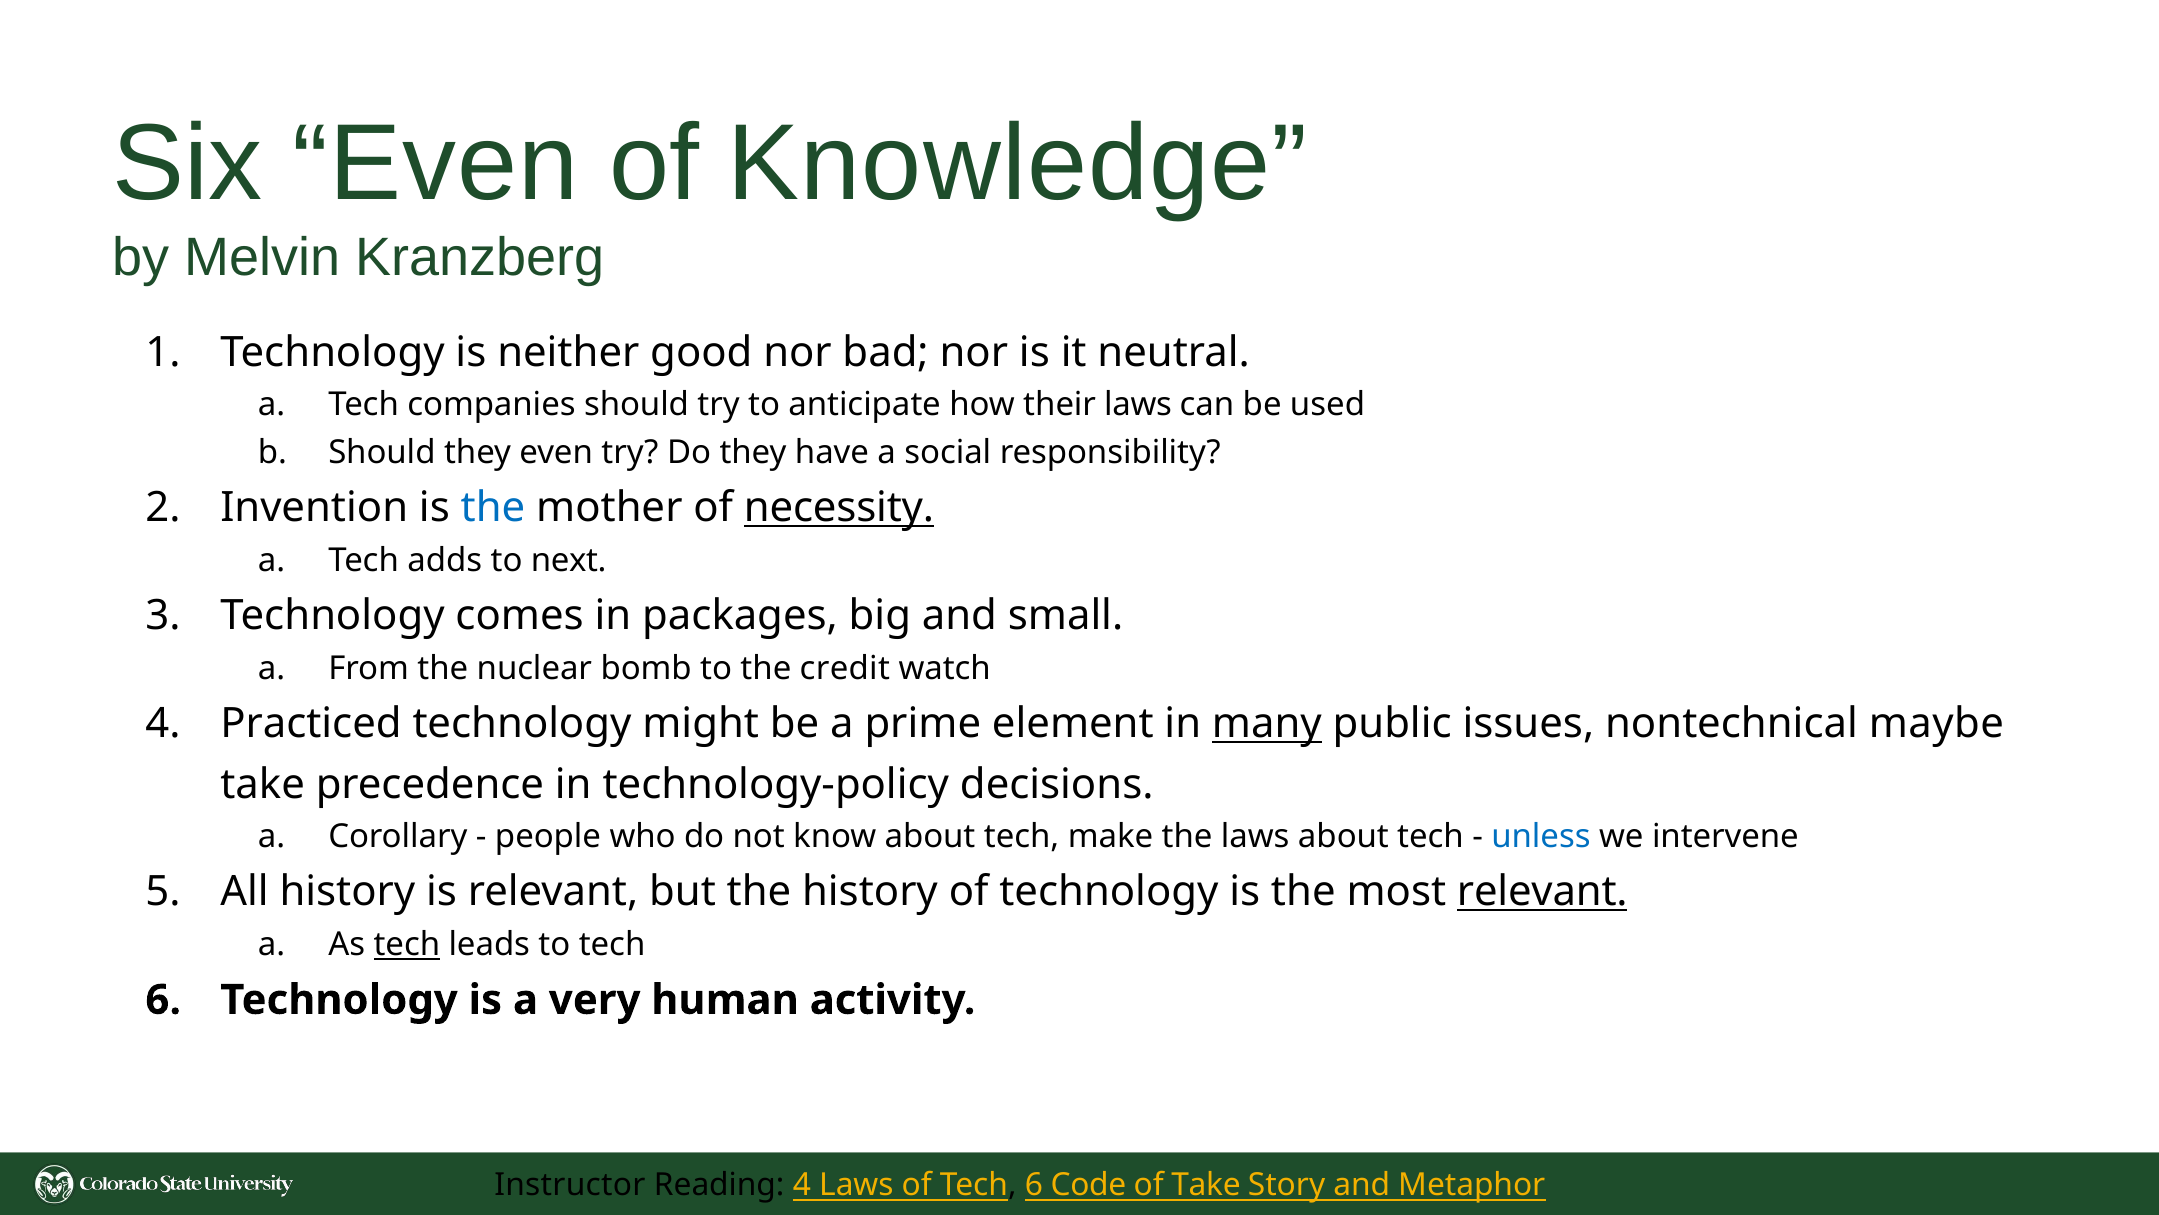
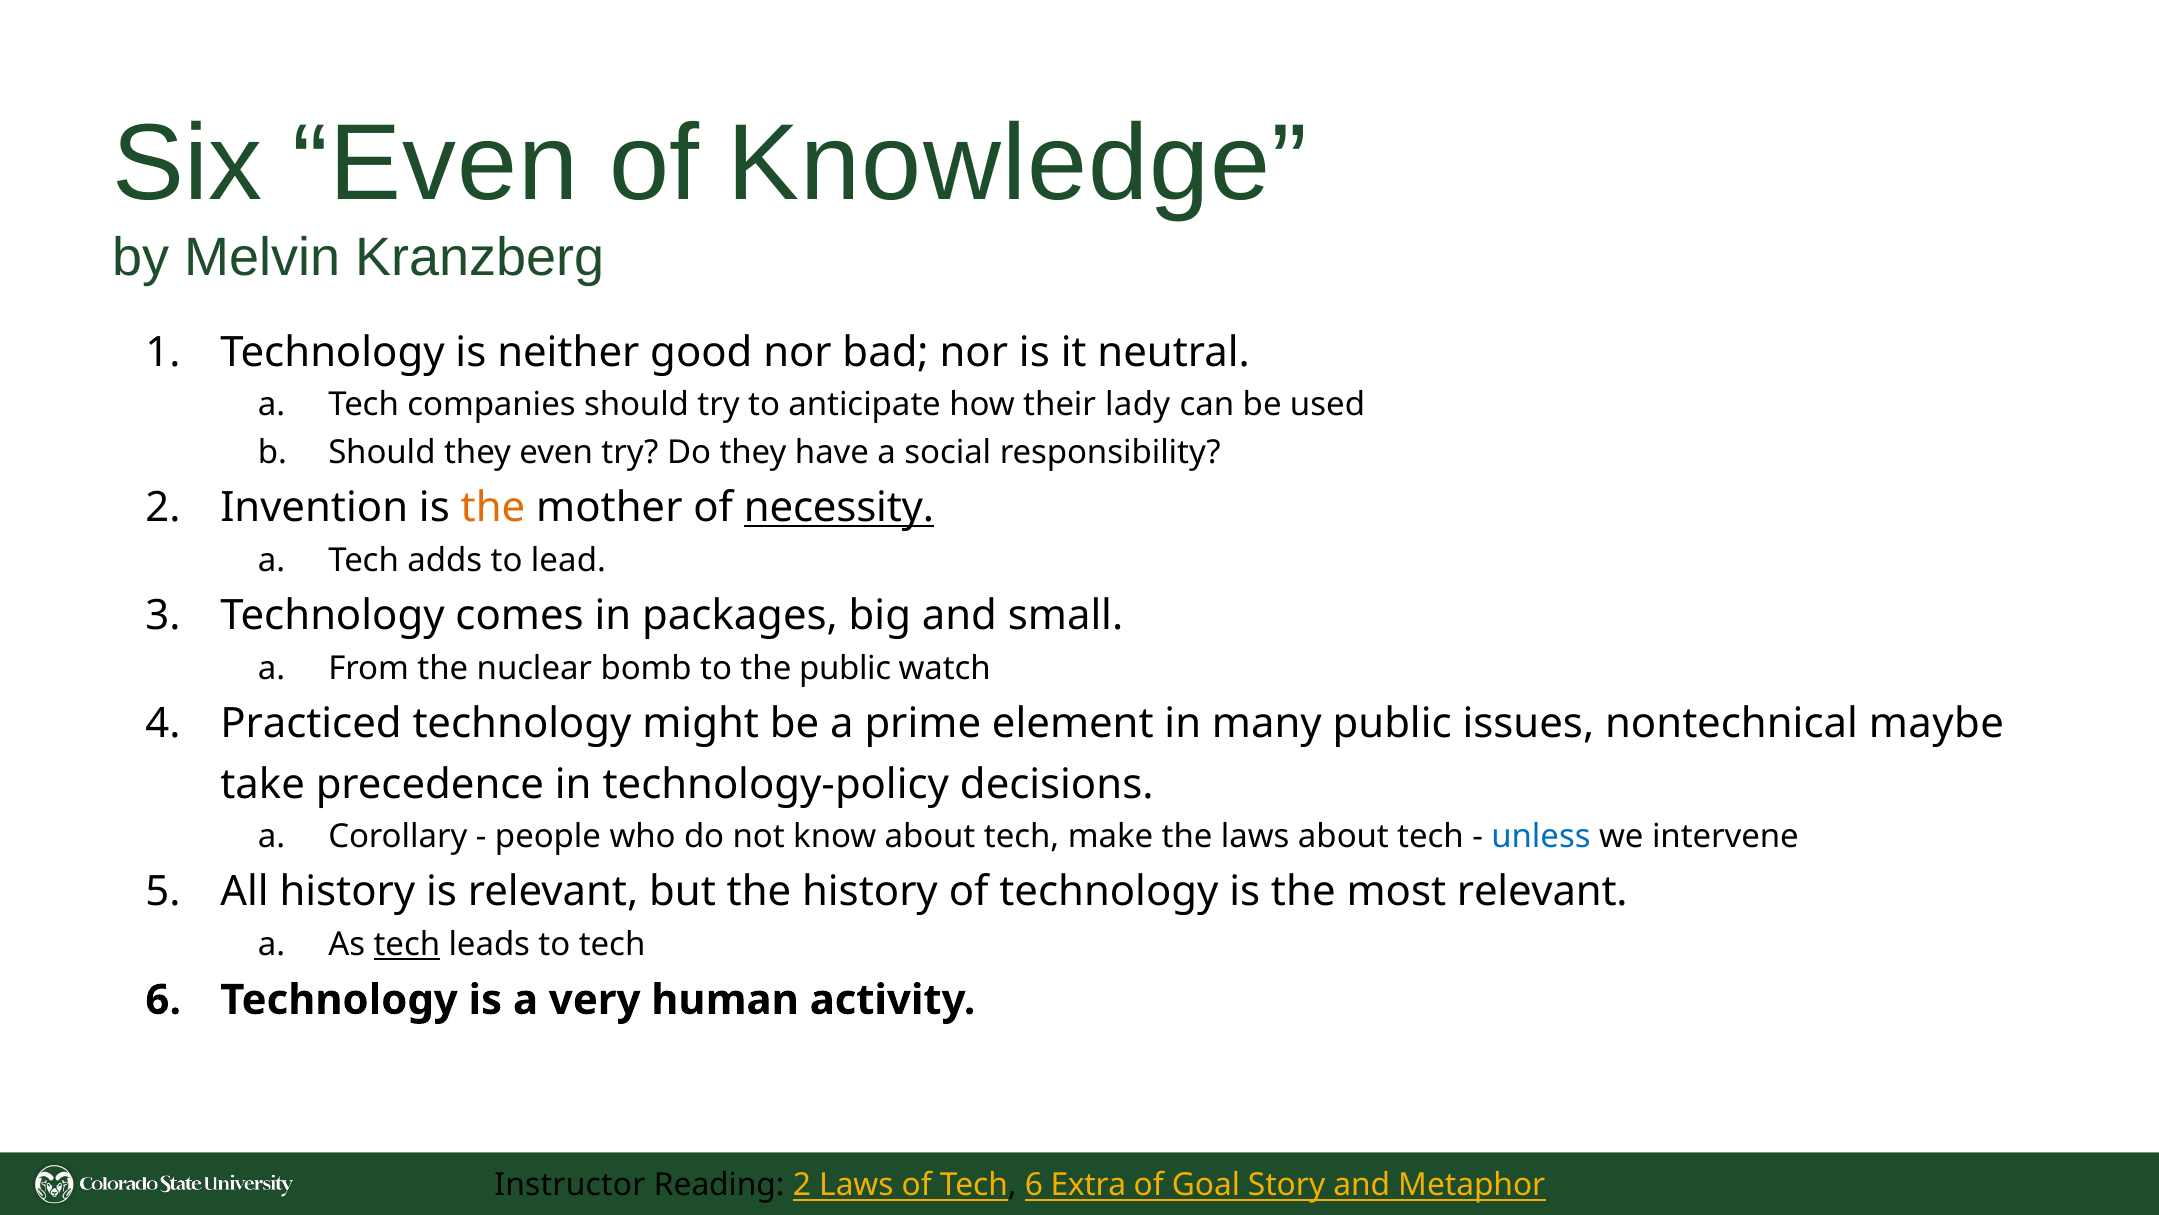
their laws: laws -> lady (1138, 405)
the colour: blue -> orange (493, 508)
next: next -> lead (568, 560)
the credit: credit -> public (845, 668)
many underline: present -> none (1267, 724)
relevant underline: present -> none (1542, 892)
Reading 4: 4 -> 2 (802, 1185)
Code: Code -> Extra (1088, 1185)
of Take: Take -> Goal (1206, 1185)
